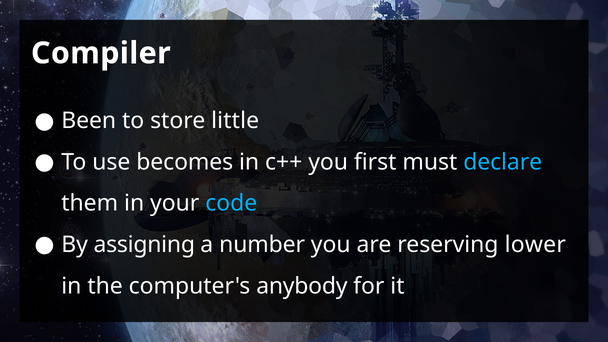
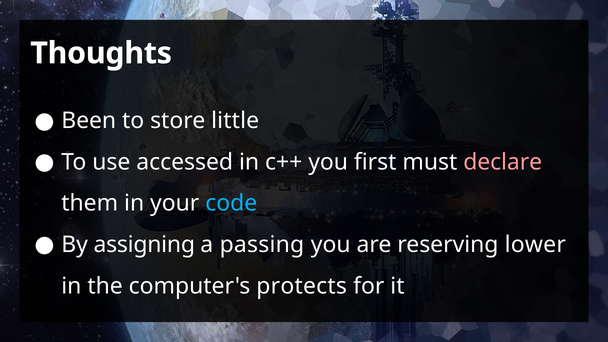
Compiler: Compiler -> Thoughts (101, 53)
becomes: becomes -> accessed (185, 162)
declare colour: light blue -> pink (503, 162)
number: number -> passing (262, 245)
anybody: anybody -> protects (302, 286)
